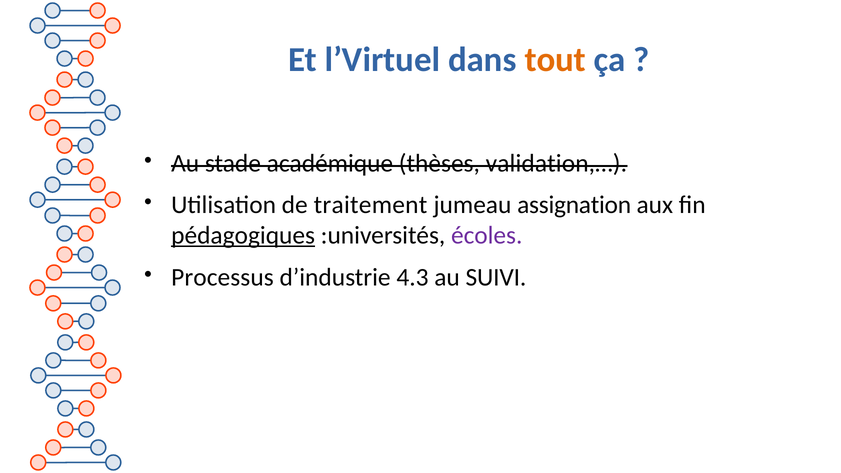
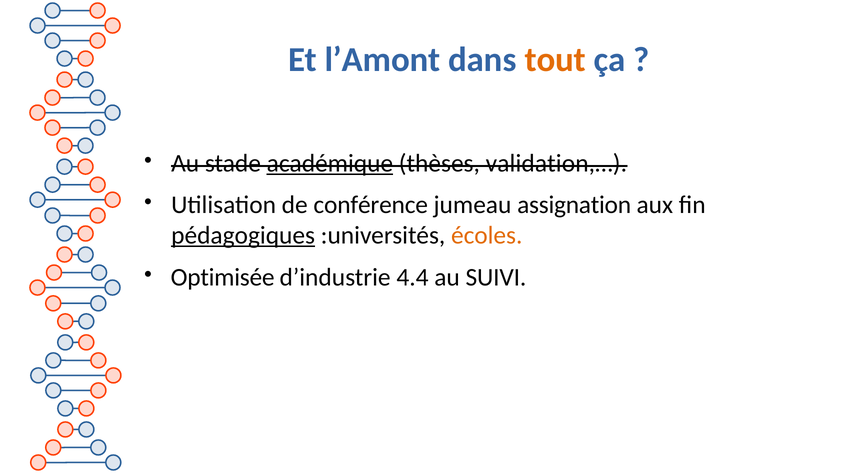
l’Virtuel: l’Virtuel -> l’Amont (382, 59)
académique underline: none -> present (330, 163)
traitement: traitement -> conférence (371, 205)
écoles colour: purple -> orange (487, 235)
Processus: Processus -> Optimisée (223, 277)
4.3: 4.3 -> 4.4 (412, 277)
